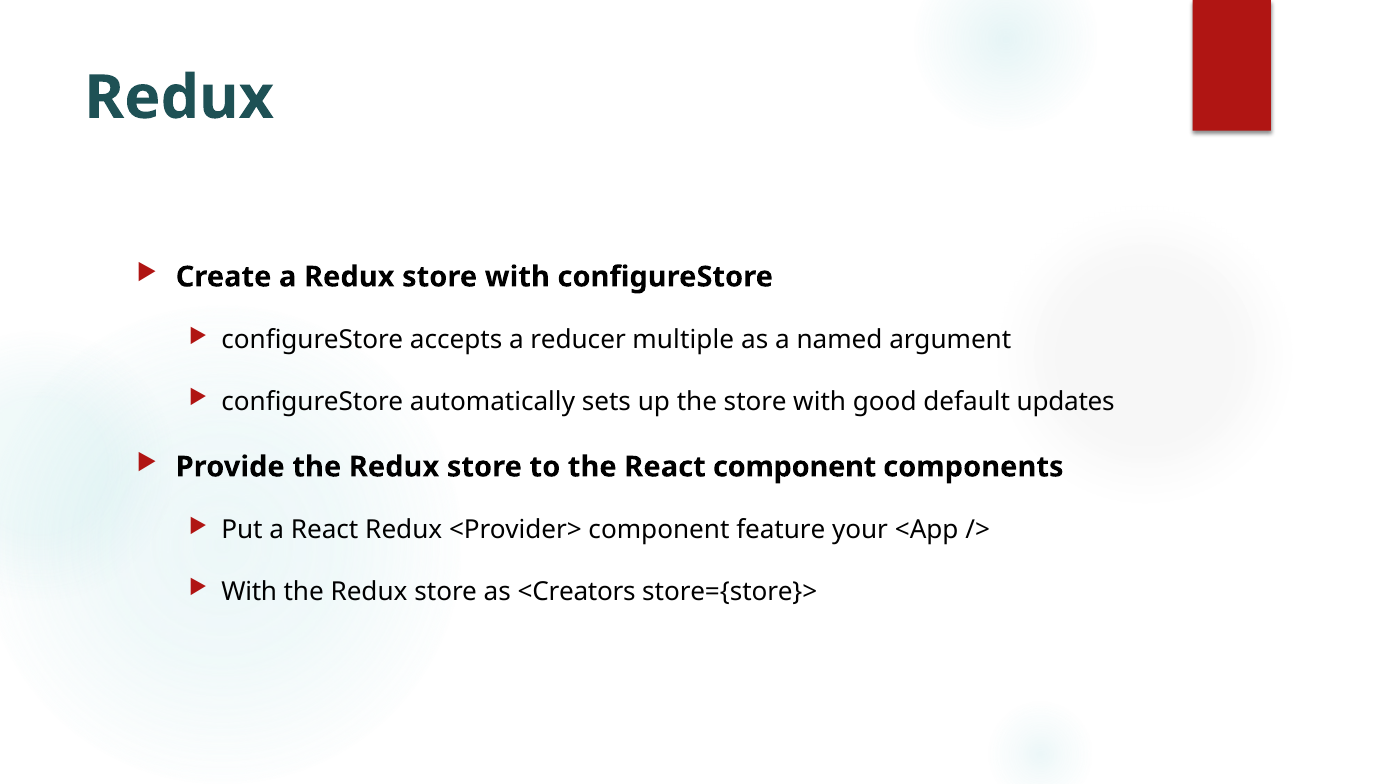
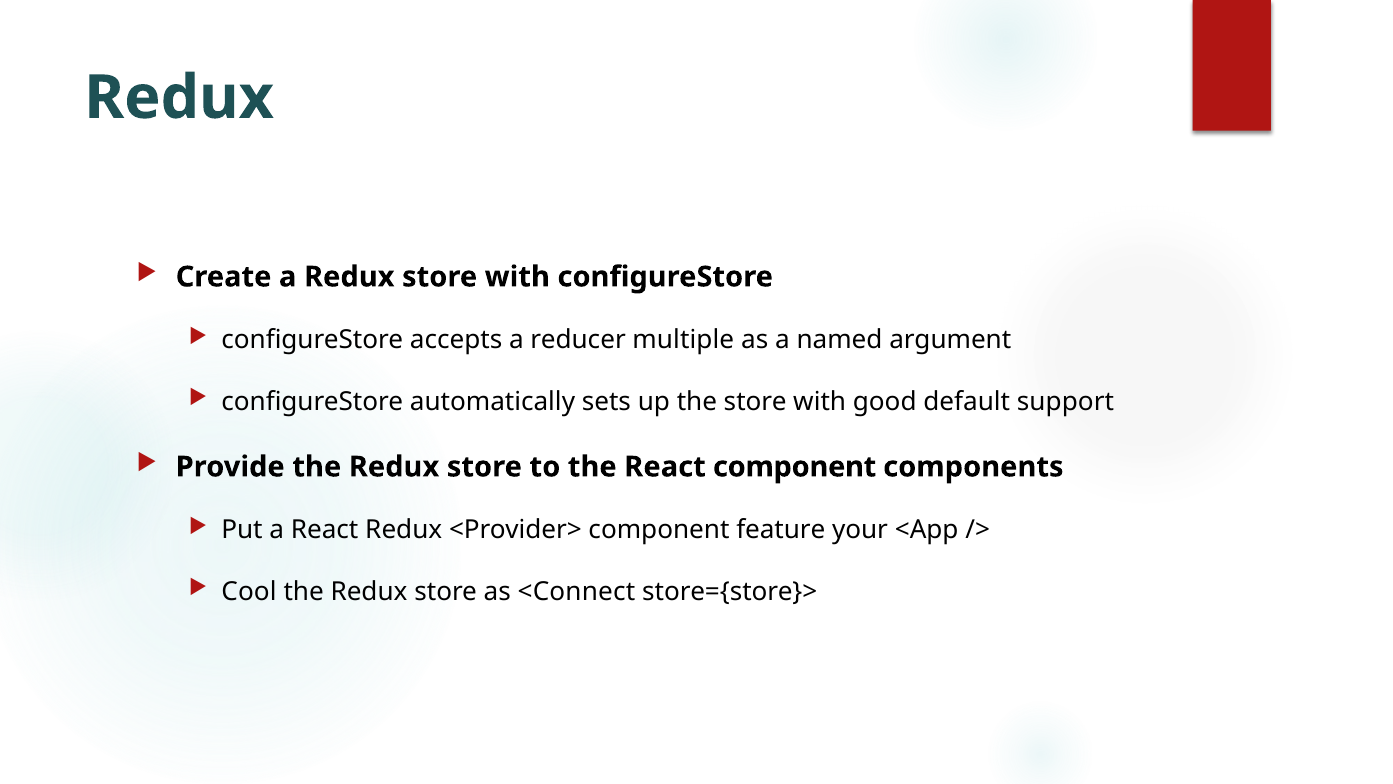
updates: updates -> support (1065, 401)
With: With -> Cool (249, 591)
<Creators: <Creators -> <Connect (576, 591)
